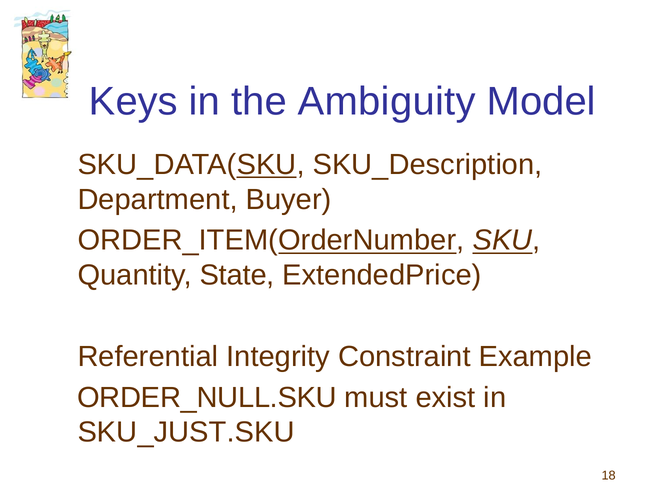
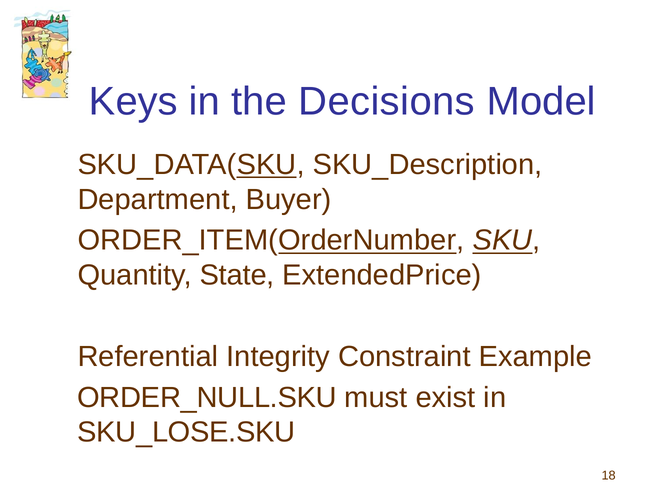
Ambiguity: Ambiguity -> Decisions (387, 102)
SKU_JUST.SKU: SKU_JUST.SKU -> SKU_LOSE.SKU (186, 433)
